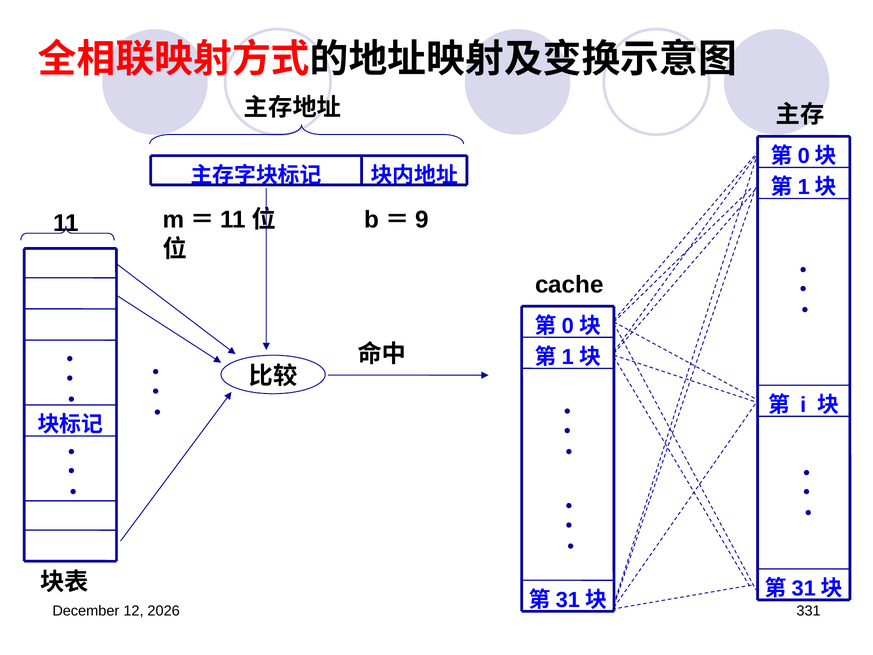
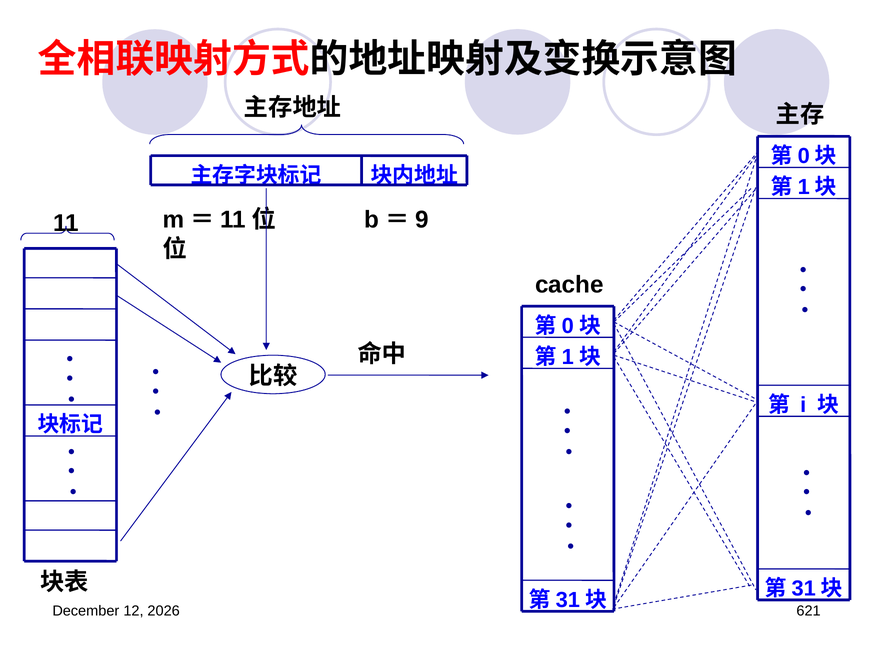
331: 331 -> 621 (809, 611)
